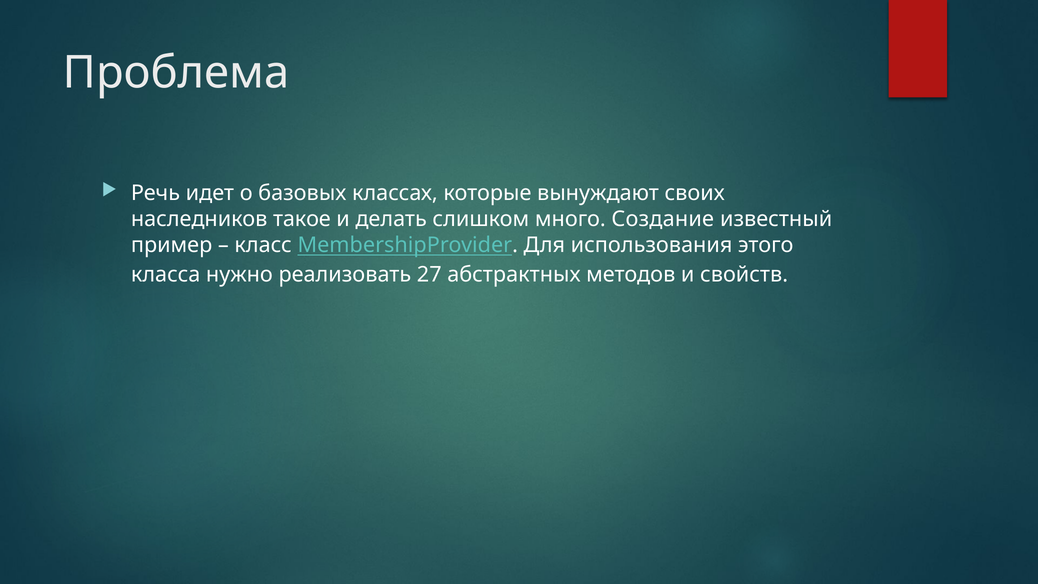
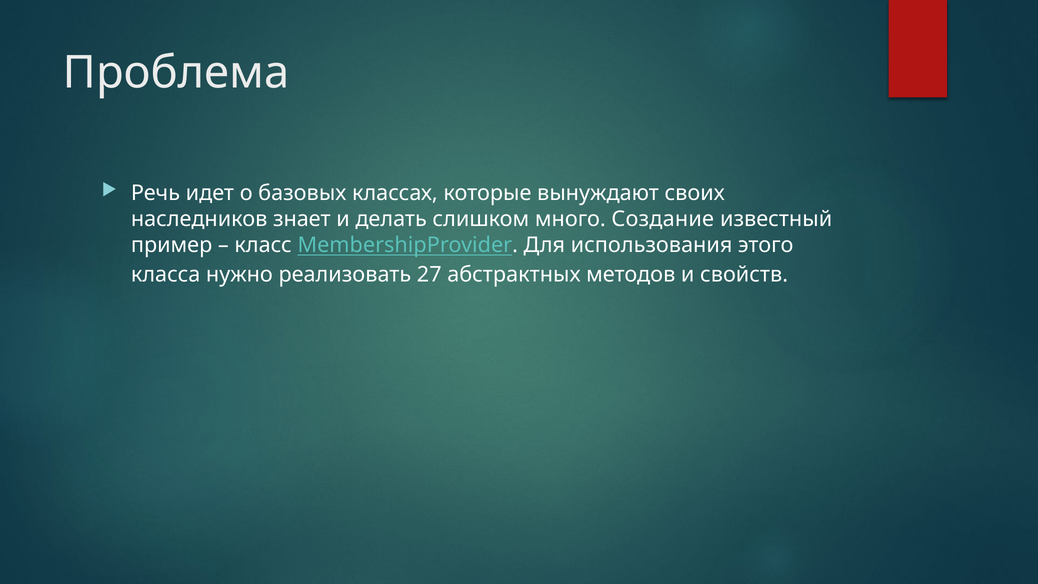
такое: такое -> знает (302, 219)
